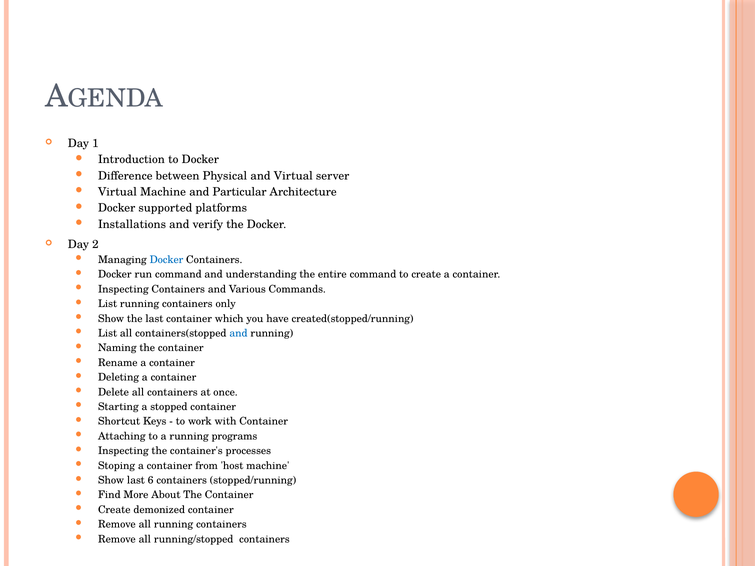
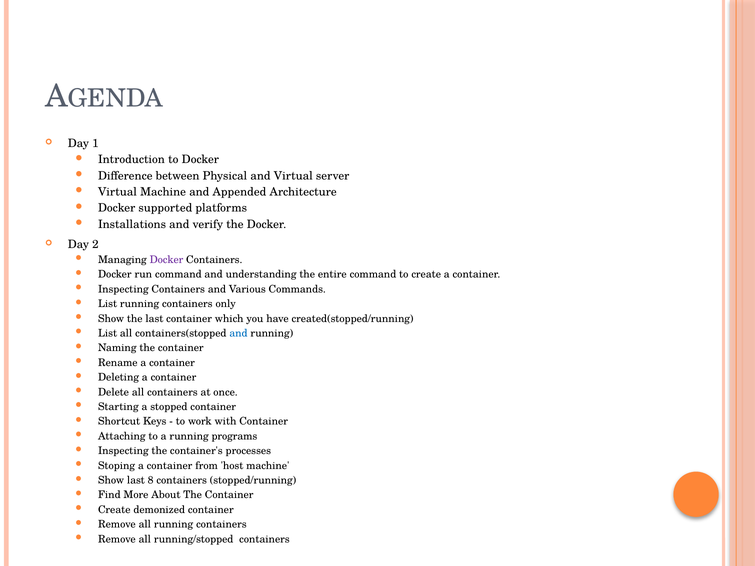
Particular: Particular -> Appended (239, 192)
Docker colour: blue -> purple (166, 260)
6: 6 -> 8 (151, 481)
